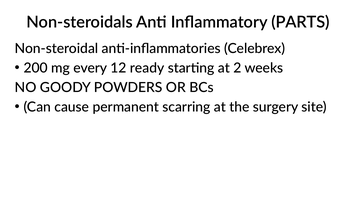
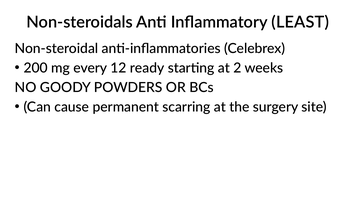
PARTS: PARTS -> LEAST (300, 22)
